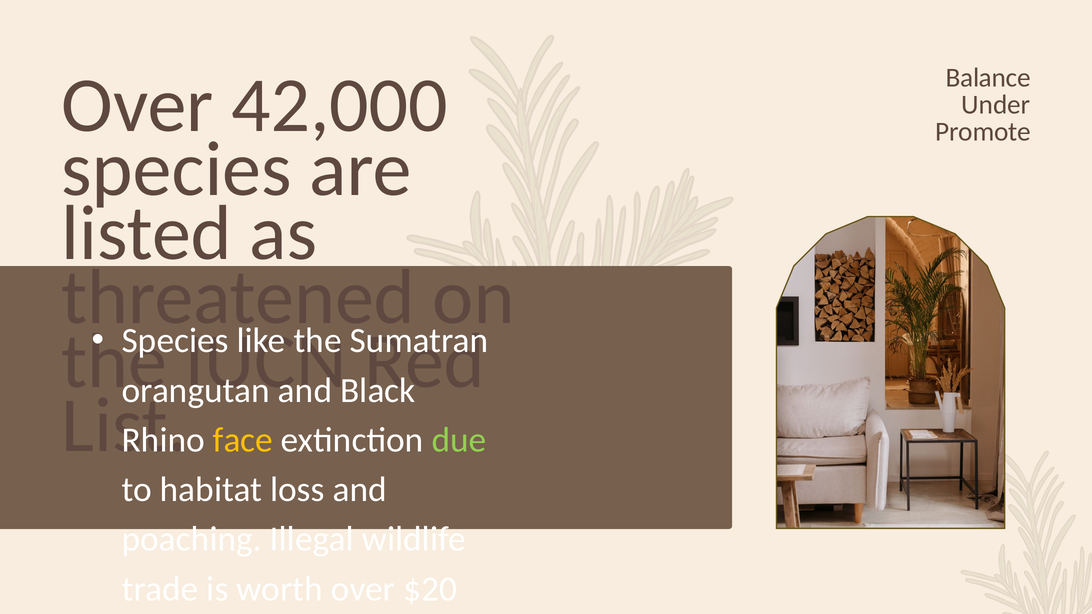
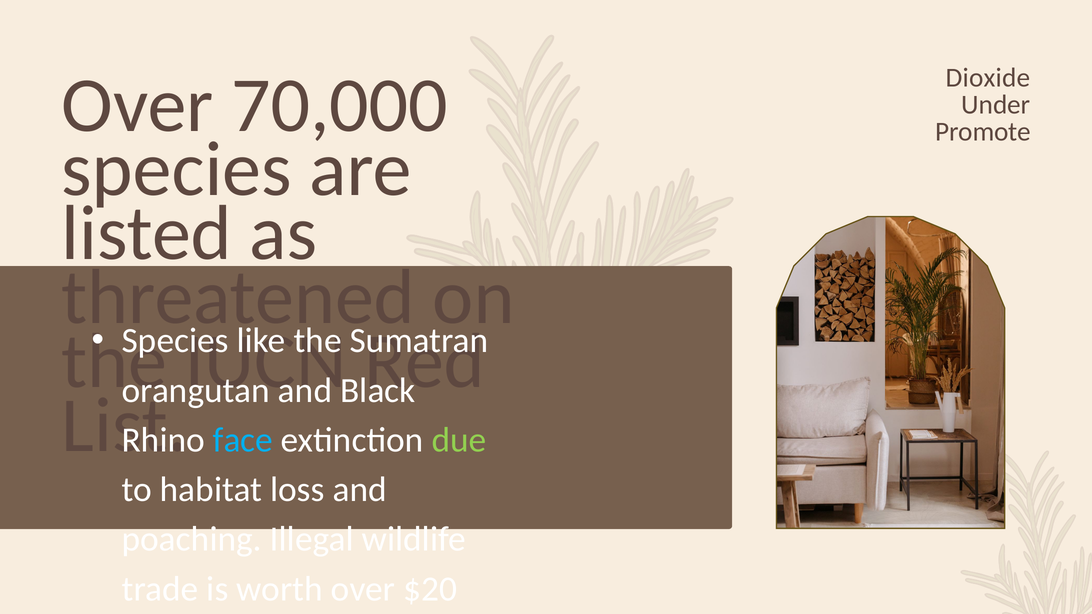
Balance: Balance -> Dioxide (988, 78)
42,000: 42,000 -> 70,000 (339, 106)
face colour: yellow -> light blue (243, 440)
